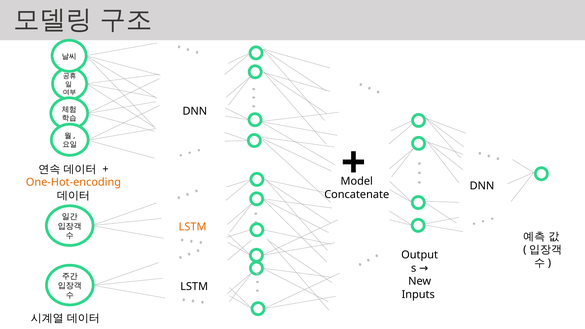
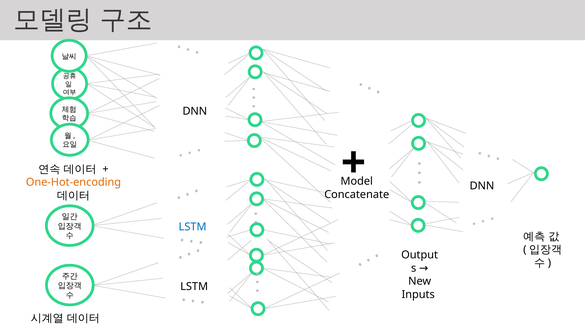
LSTM colour: orange -> blue (193, 227)
